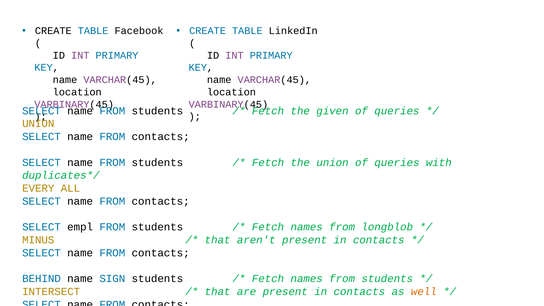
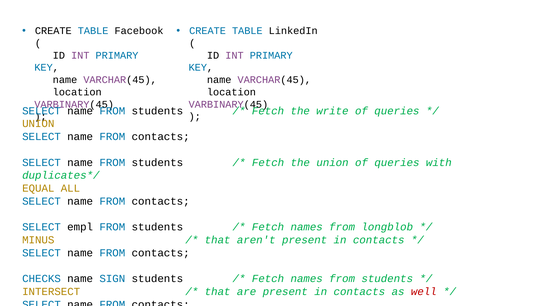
given: given -> write (332, 111)
EVERY: EVERY -> EQUAL (38, 188)
BEHIND: BEHIND -> CHECKS (42, 279)
well colour: orange -> red (424, 292)
